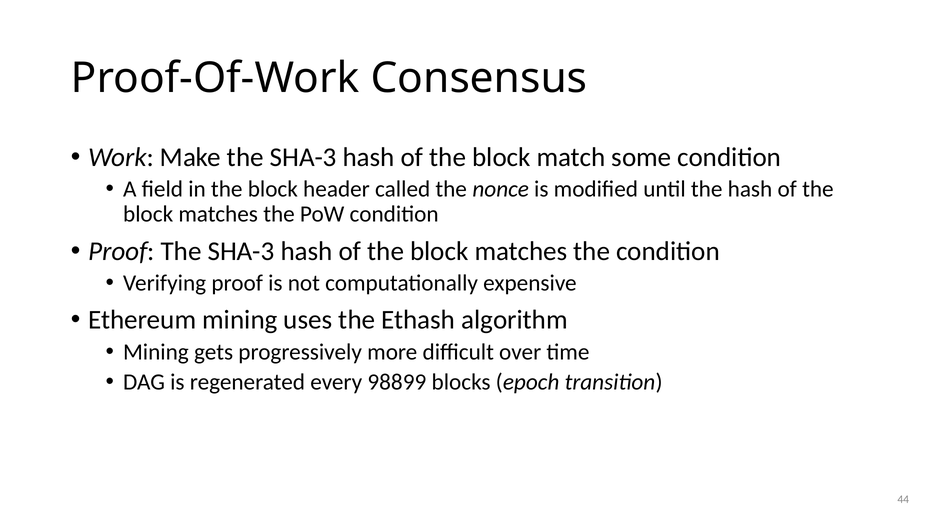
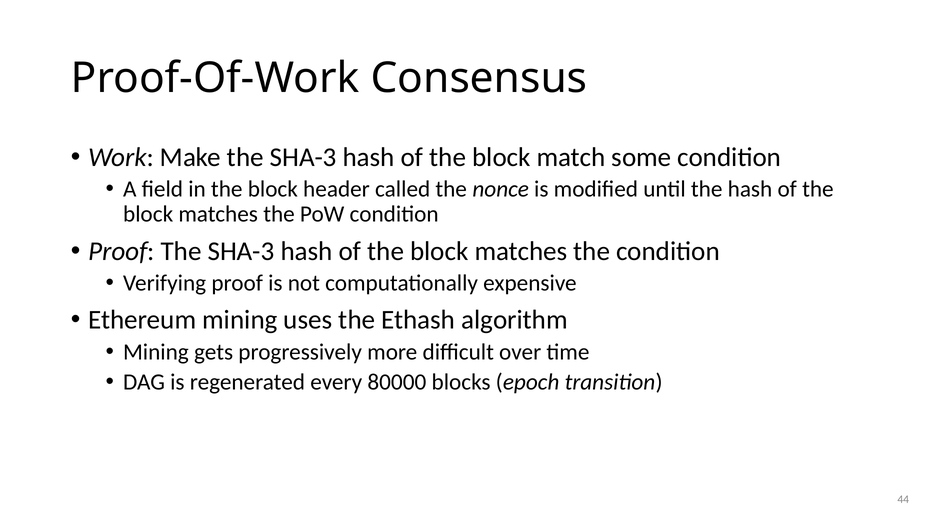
98899: 98899 -> 80000 (397, 382)
